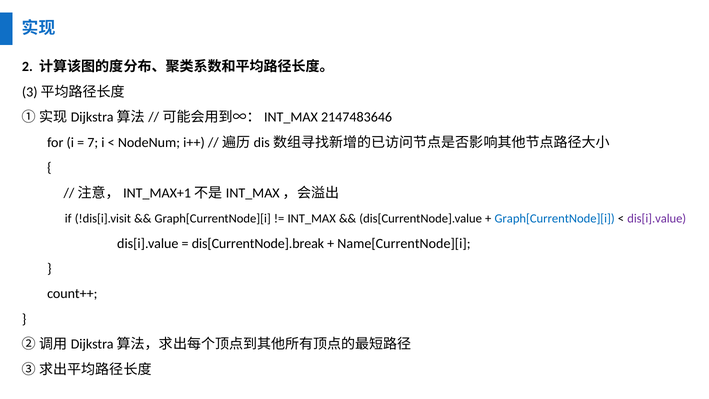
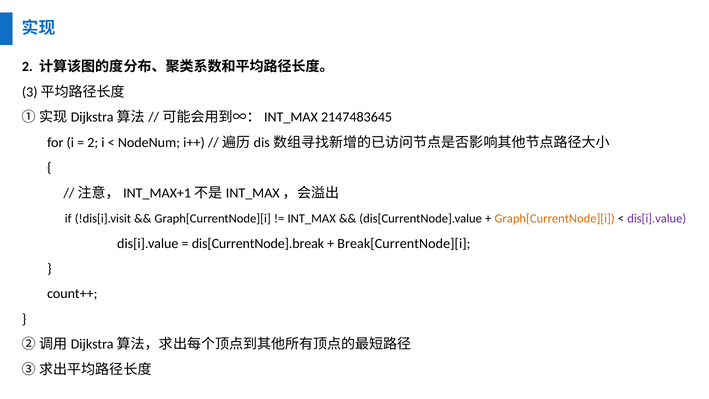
2147483646: 2147483646 -> 2147483645 (357, 117)
7: 7 -> 2 (93, 142)
Graph[CurrentNode][i colour: blue -> orange (555, 219)
Name[CurrentNode][i: Name[CurrentNode][i -> Break[CurrentNode][i (404, 243)
